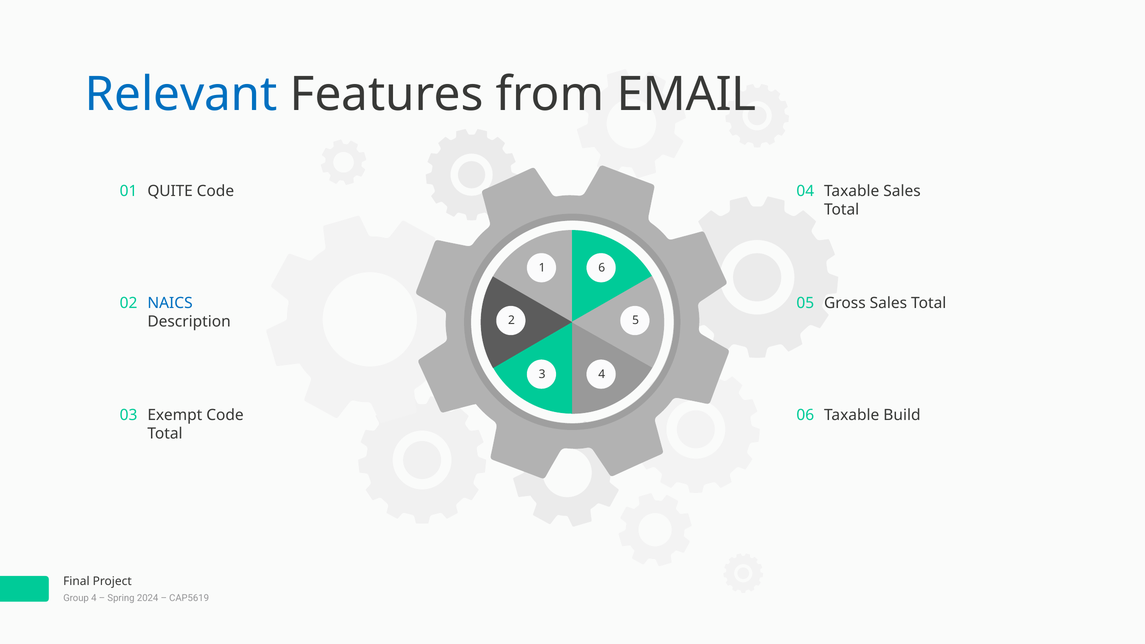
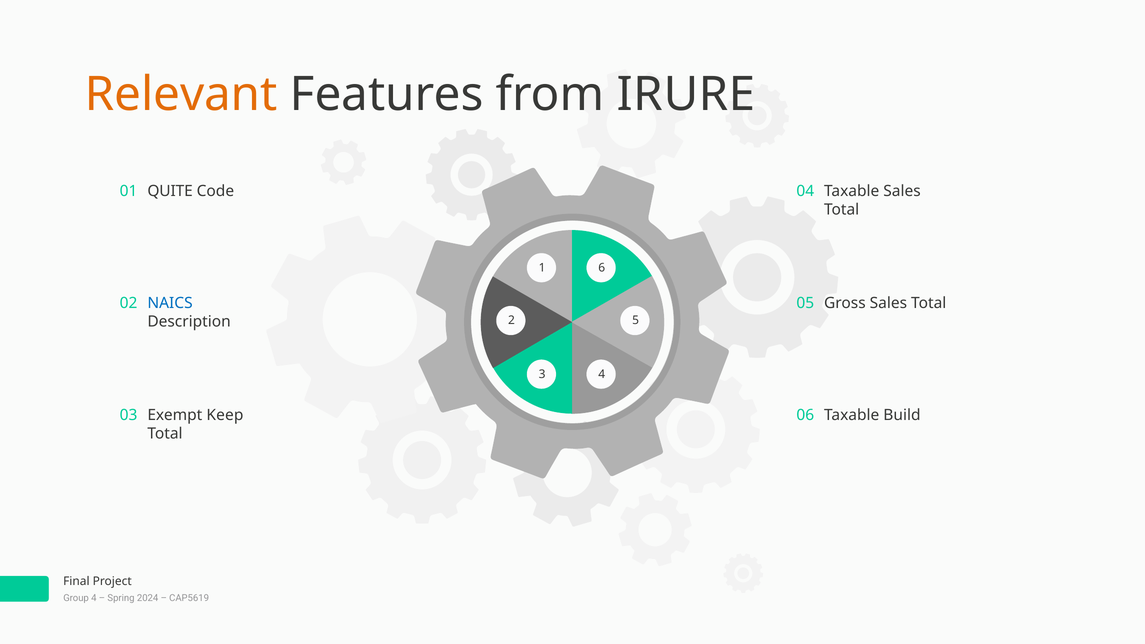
Relevant colour: blue -> orange (181, 94)
EMAIL: EMAIL -> IRURE (686, 94)
Exempt Code: Code -> Keep (225, 415)
